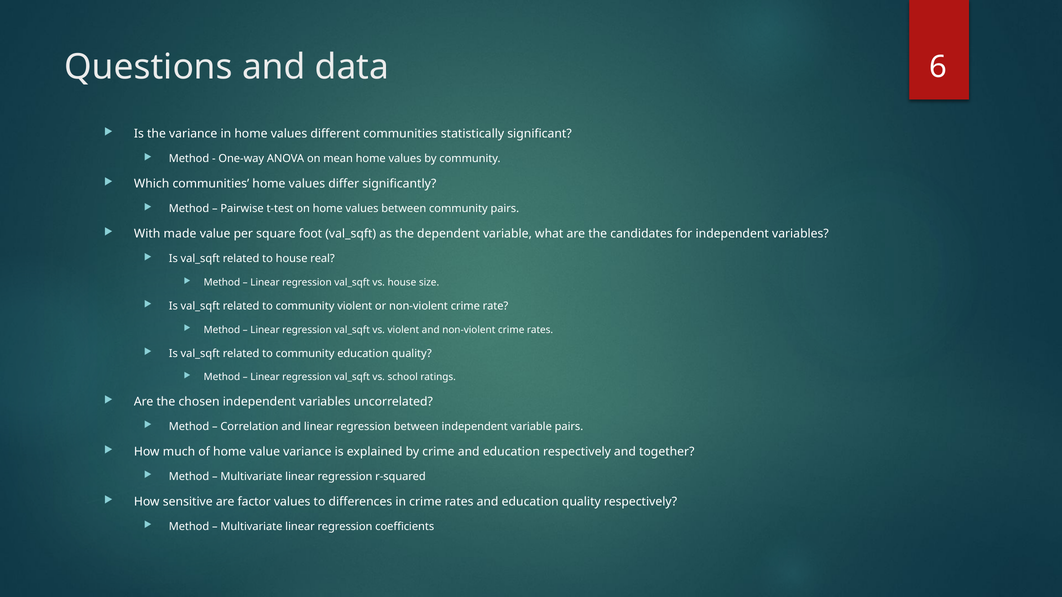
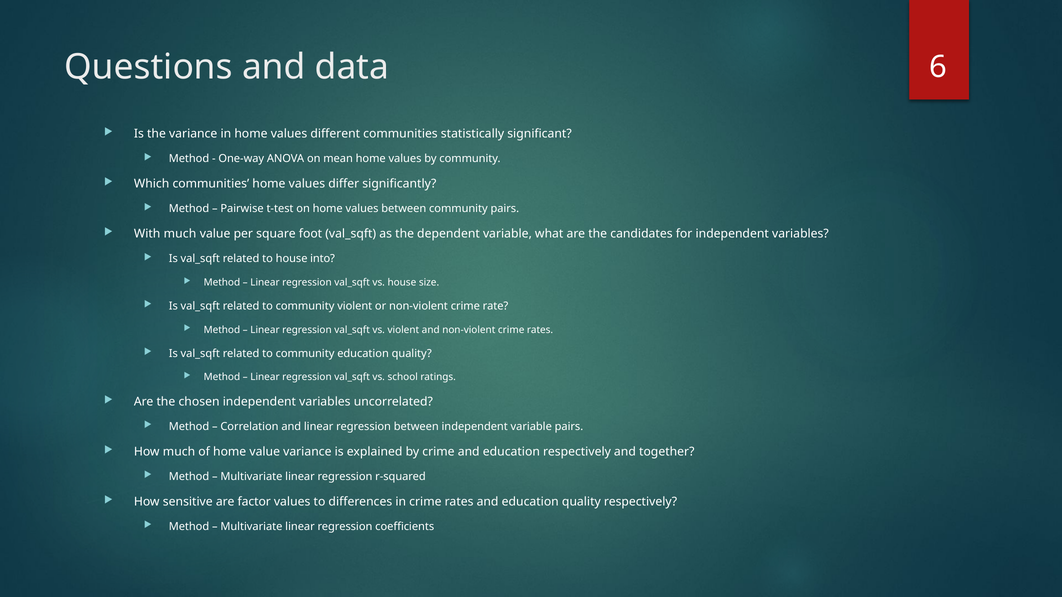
With made: made -> much (180, 234)
real: real -> into (323, 259)
